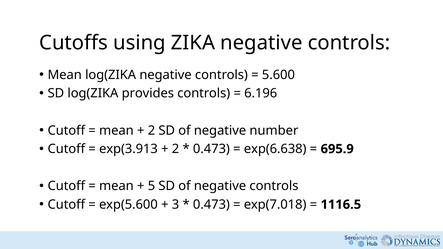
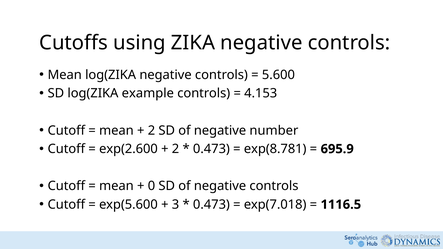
provides: provides -> example (148, 93)
6.196: 6.196 -> 4.153 (261, 93)
exp(3.913: exp(3.913 -> exp(2.600 (128, 149)
exp(6.638: exp(6.638 -> exp(8.781 (275, 149)
5: 5 -> 0 (151, 186)
